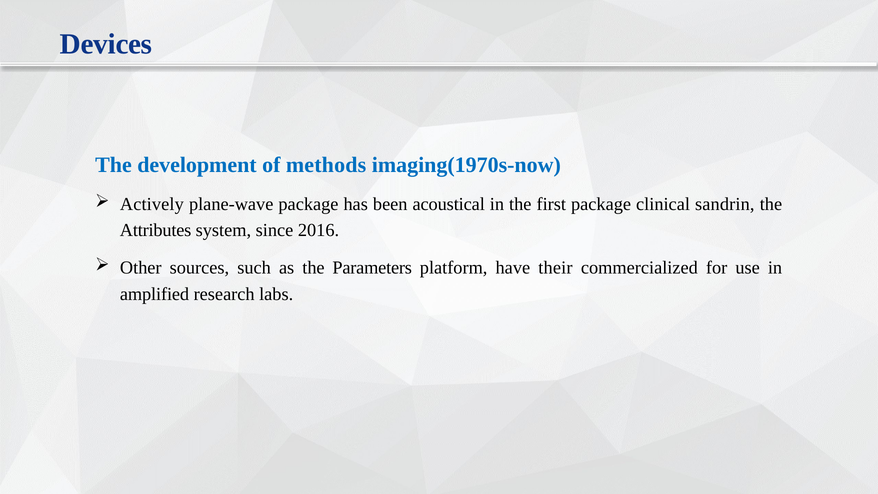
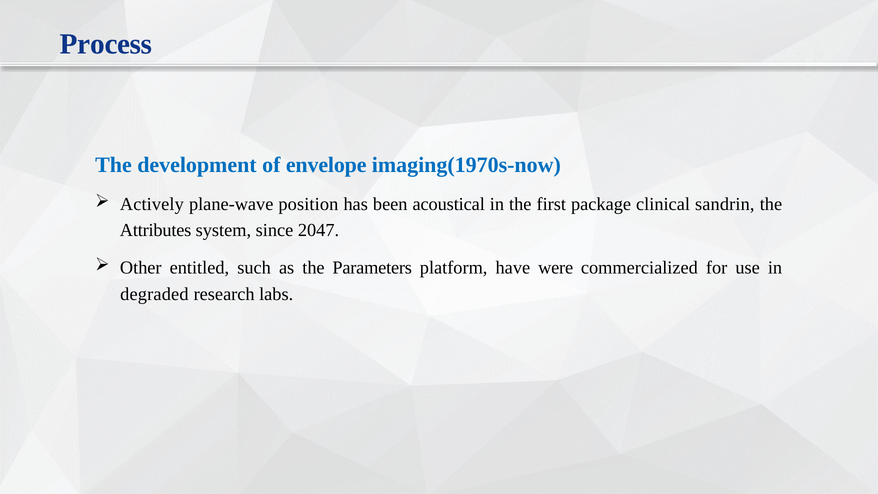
Devices: Devices -> Process (106, 44)
methods: methods -> envelope (326, 165)
plane-wave package: package -> position (308, 204)
2016: 2016 -> 2047 (319, 230)
sources: sources -> entitled (199, 268)
their: their -> were (556, 268)
amplified: amplified -> degraded (154, 294)
